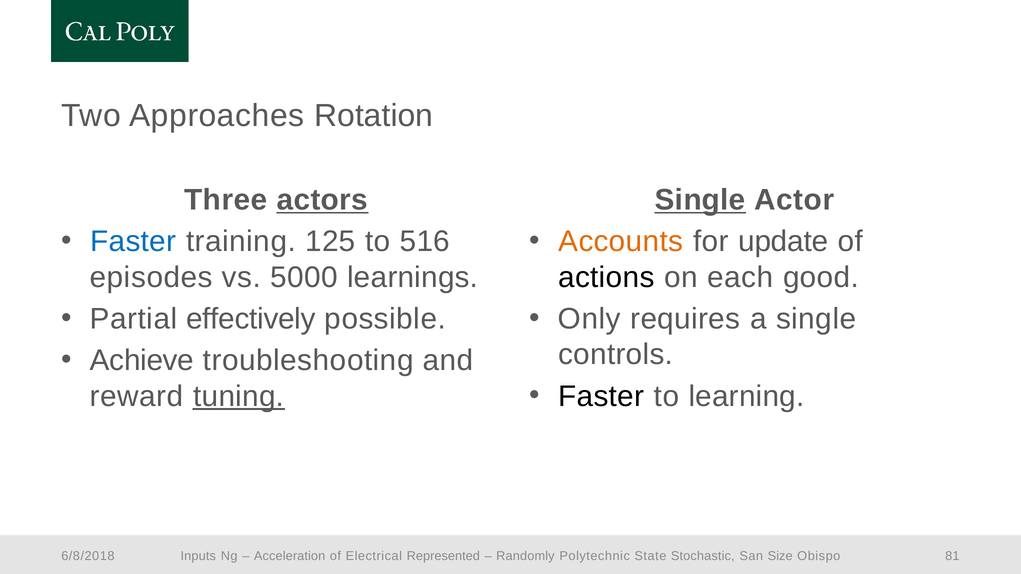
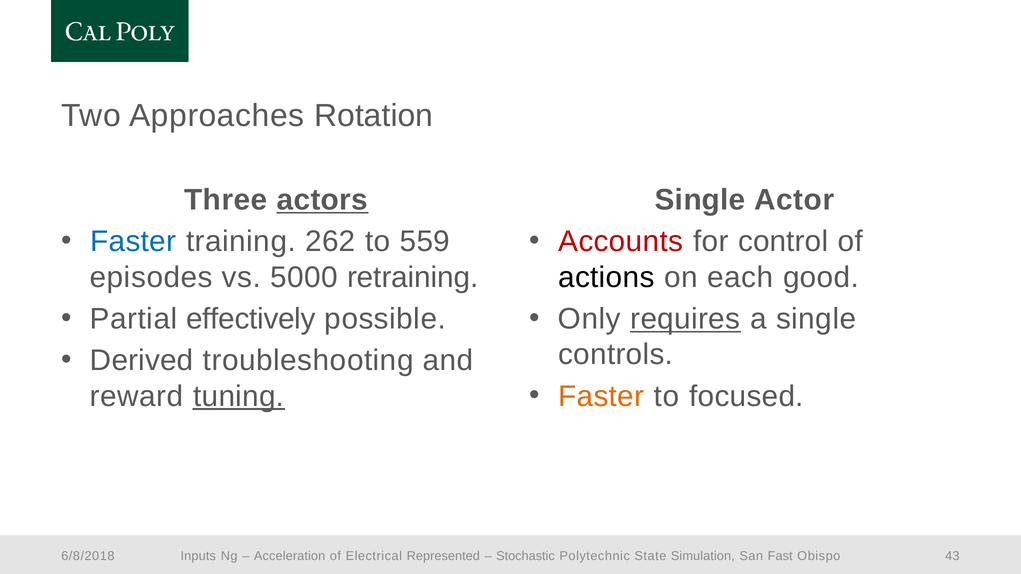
Single underline: present -> none (700, 200)
125: 125 -> 262 (330, 242)
516: 516 -> 559 (425, 242)
Accounts colour: orange -> red (621, 242)
update: update -> control (783, 242)
learnings: learnings -> retraining (413, 277)
requires underline: none -> present (685, 319)
Achieve: Achieve -> Derived (142, 361)
Faster colour: black -> orange (601, 397)
learning: learning -> focused (746, 397)
Randomly: Randomly -> Stochastic (525, 556)
Stochastic: Stochastic -> Simulation (703, 556)
Size: Size -> Fast (780, 556)
81: 81 -> 43 (952, 556)
